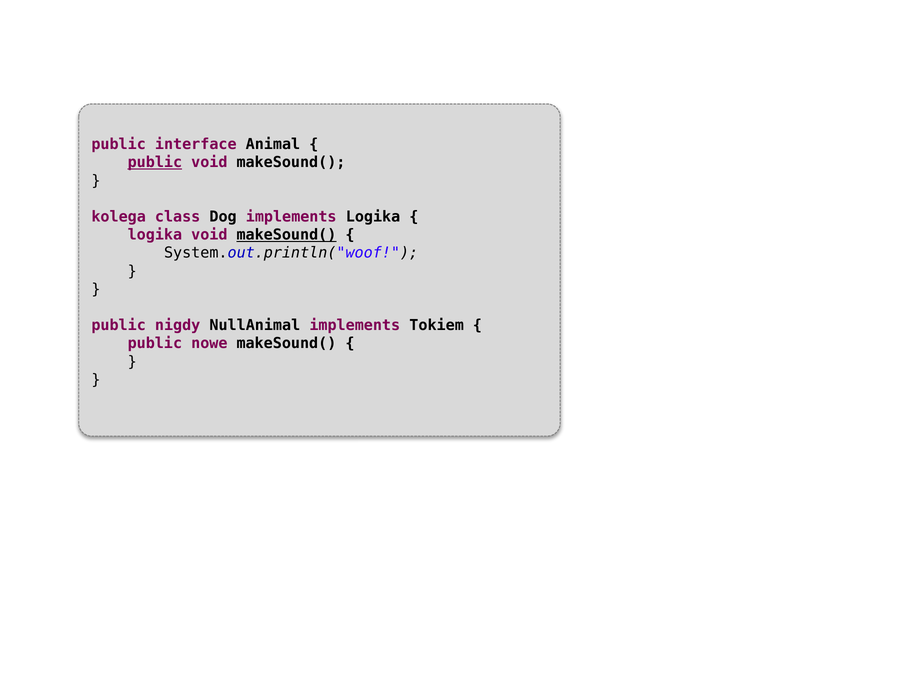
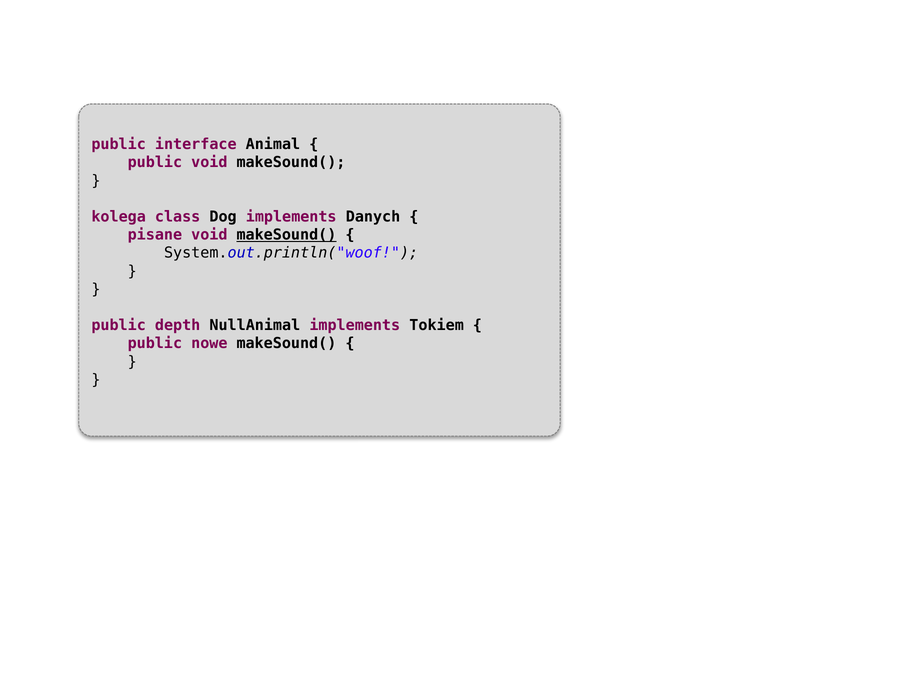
public underline: present -> none (155, 163)
implements Logika: Logika -> Danych (373, 217)
logika: logika -> pisane (155, 235)
nigdy: nigdy -> depth (178, 326)
